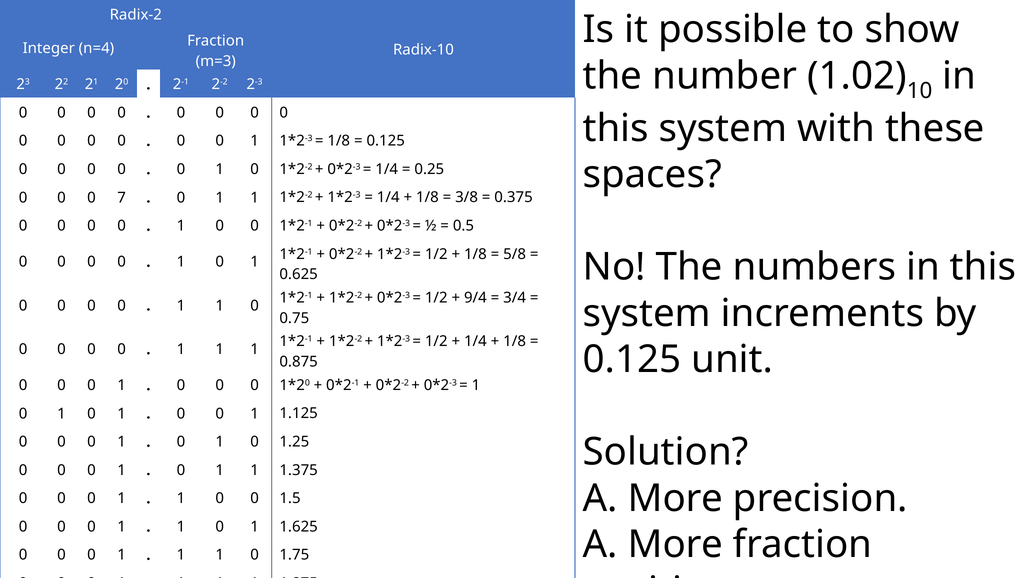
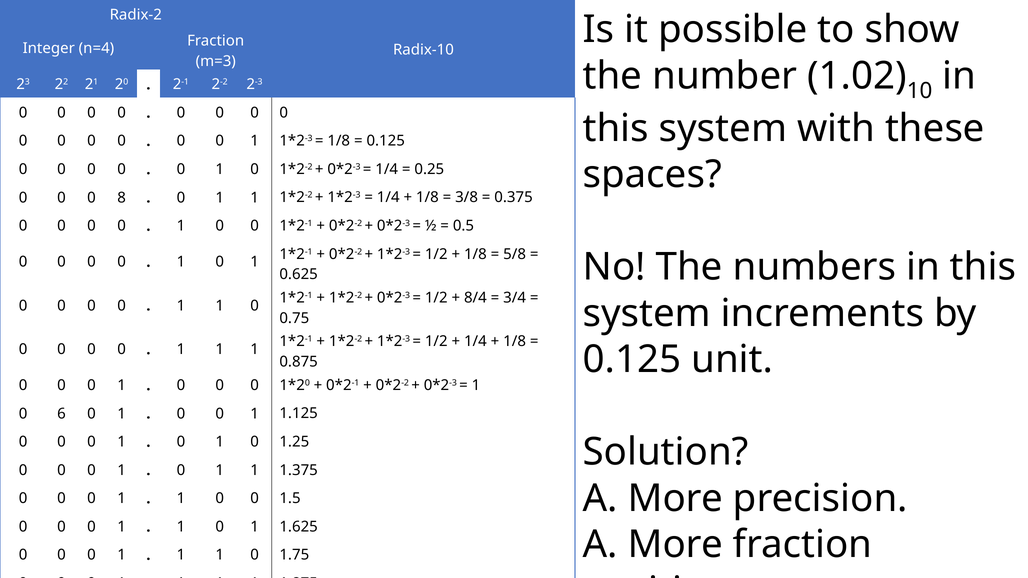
7: 7 -> 8 (122, 198)
9/4: 9/4 -> 8/4 (475, 298)
1: 1 -> 6 (61, 414)
